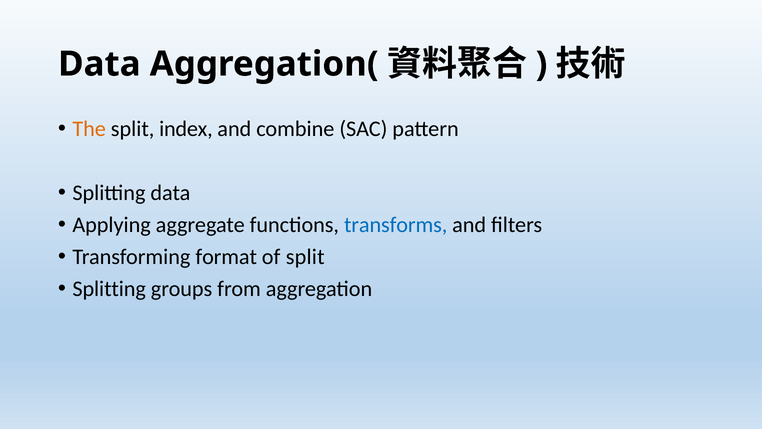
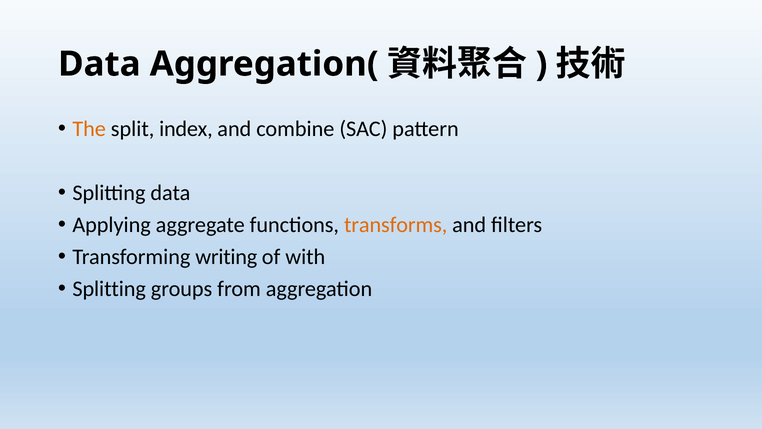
transforms colour: blue -> orange (396, 225)
format: format -> writing (226, 257)
of split: split -> with (305, 257)
